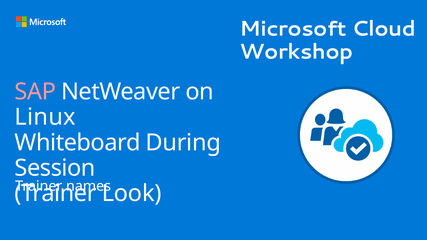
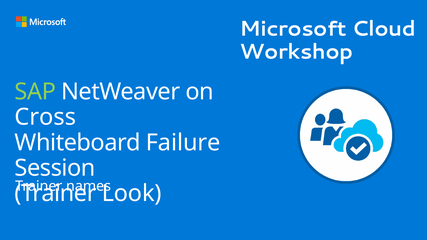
SAP colour: pink -> light green (35, 92)
Linux: Linux -> Cross (45, 117)
During: During -> Failure (183, 143)
